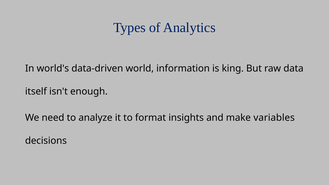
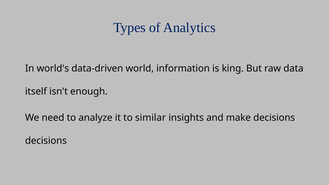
format: format -> similar (151, 118)
make variables: variables -> decisions (274, 118)
